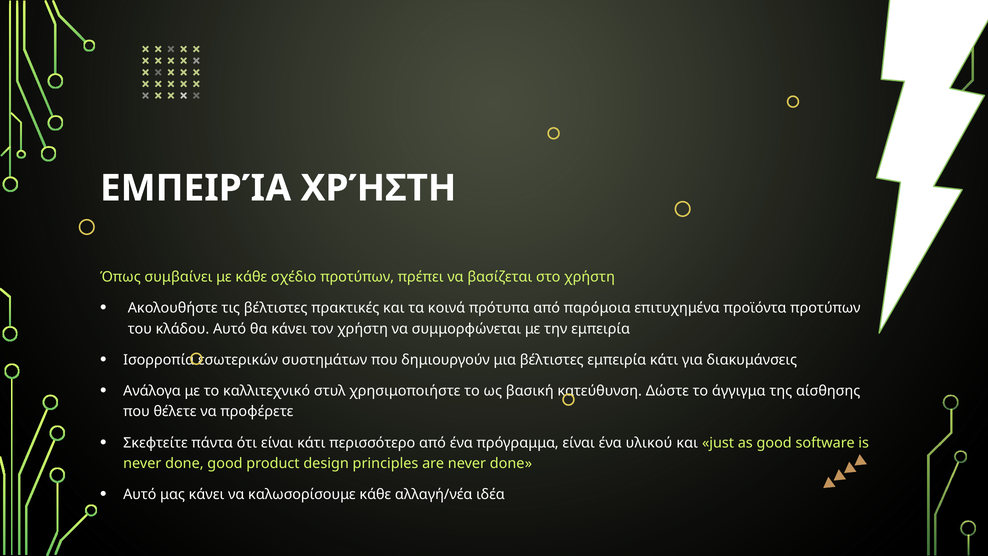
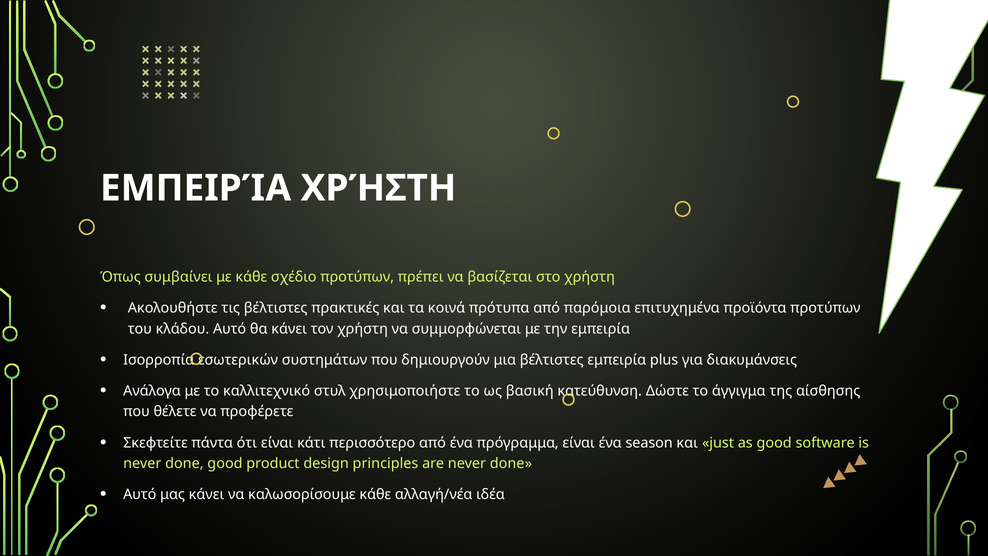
εμπειρία κάτι: κάτι -> plus (664, 360)
υλικού: υλικού -> season (649, 443)
